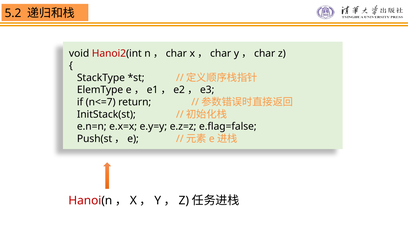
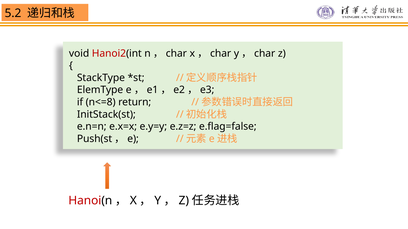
n<=7: n<=7 -> n<=8 (101, 102)
